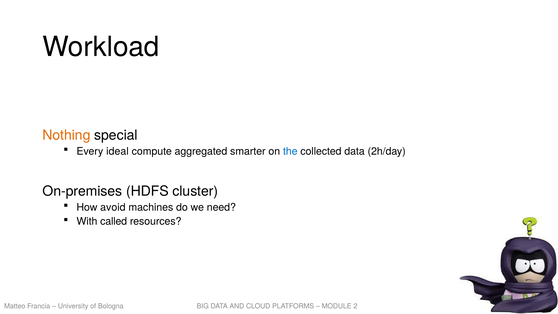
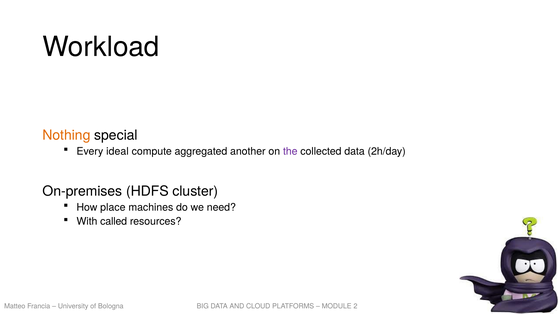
smarter: smarter -> another (248, 151)
the colour: blue -> purple (290, 151)
avoid: avoid -> place (113, 207)
